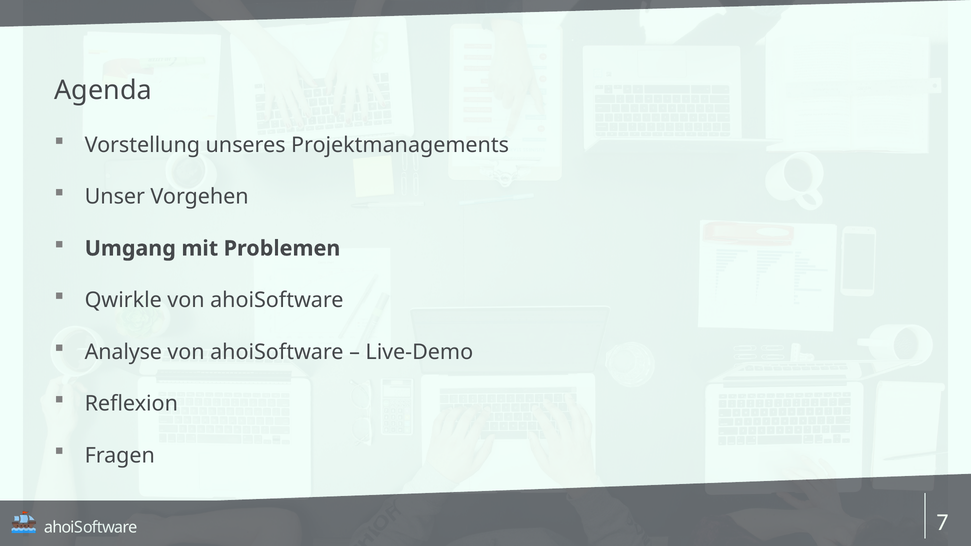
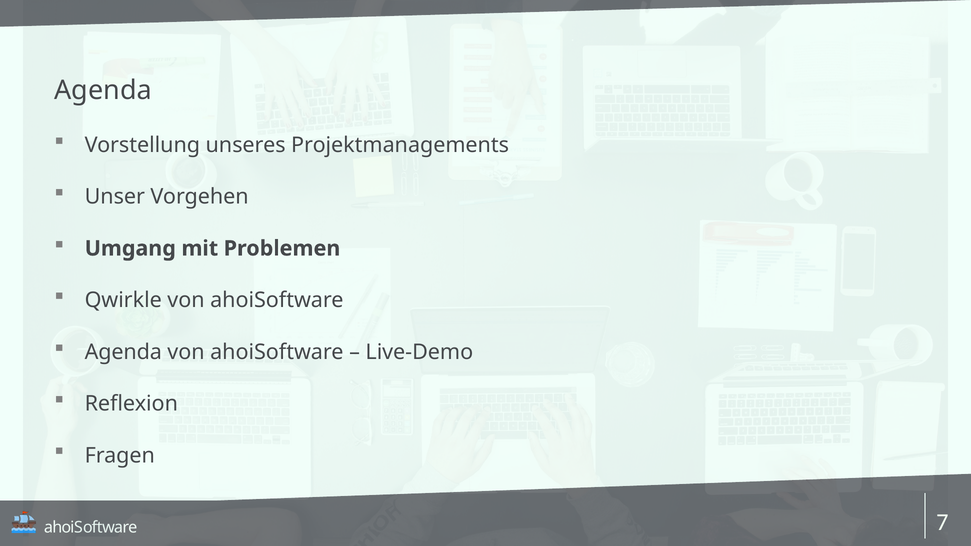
Analyse: Analyse -> Agenda (123, 352)
